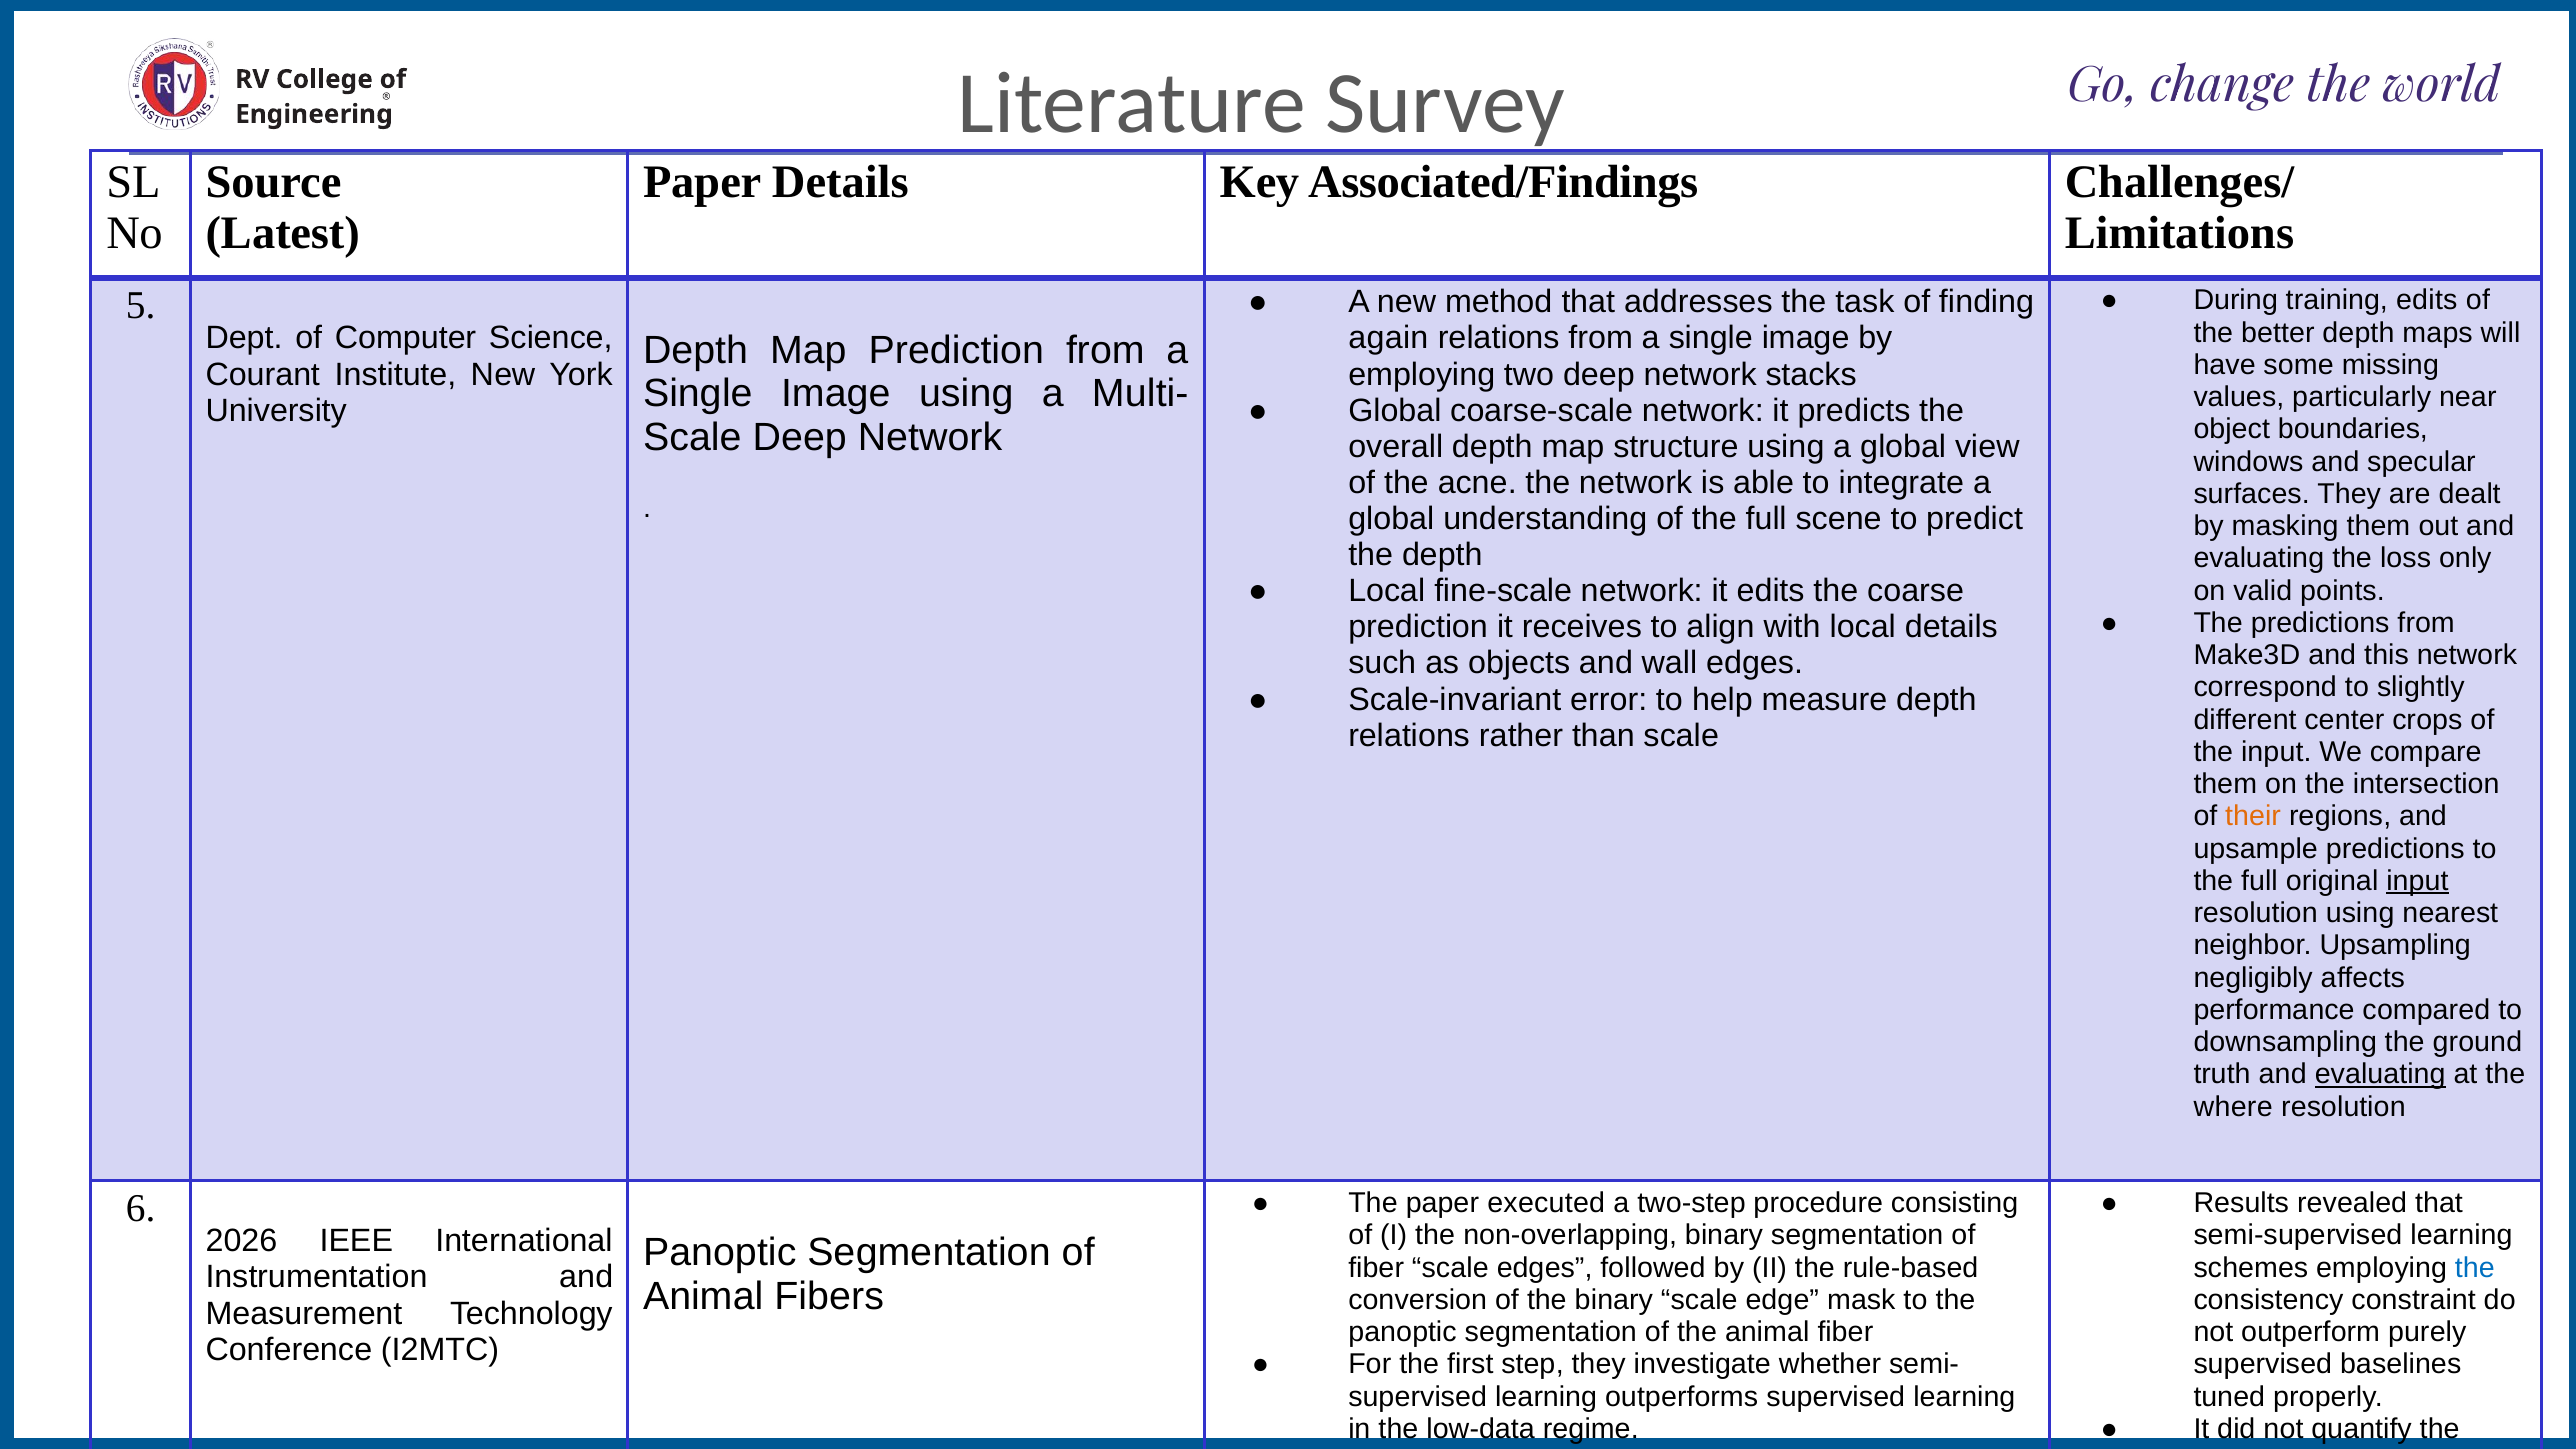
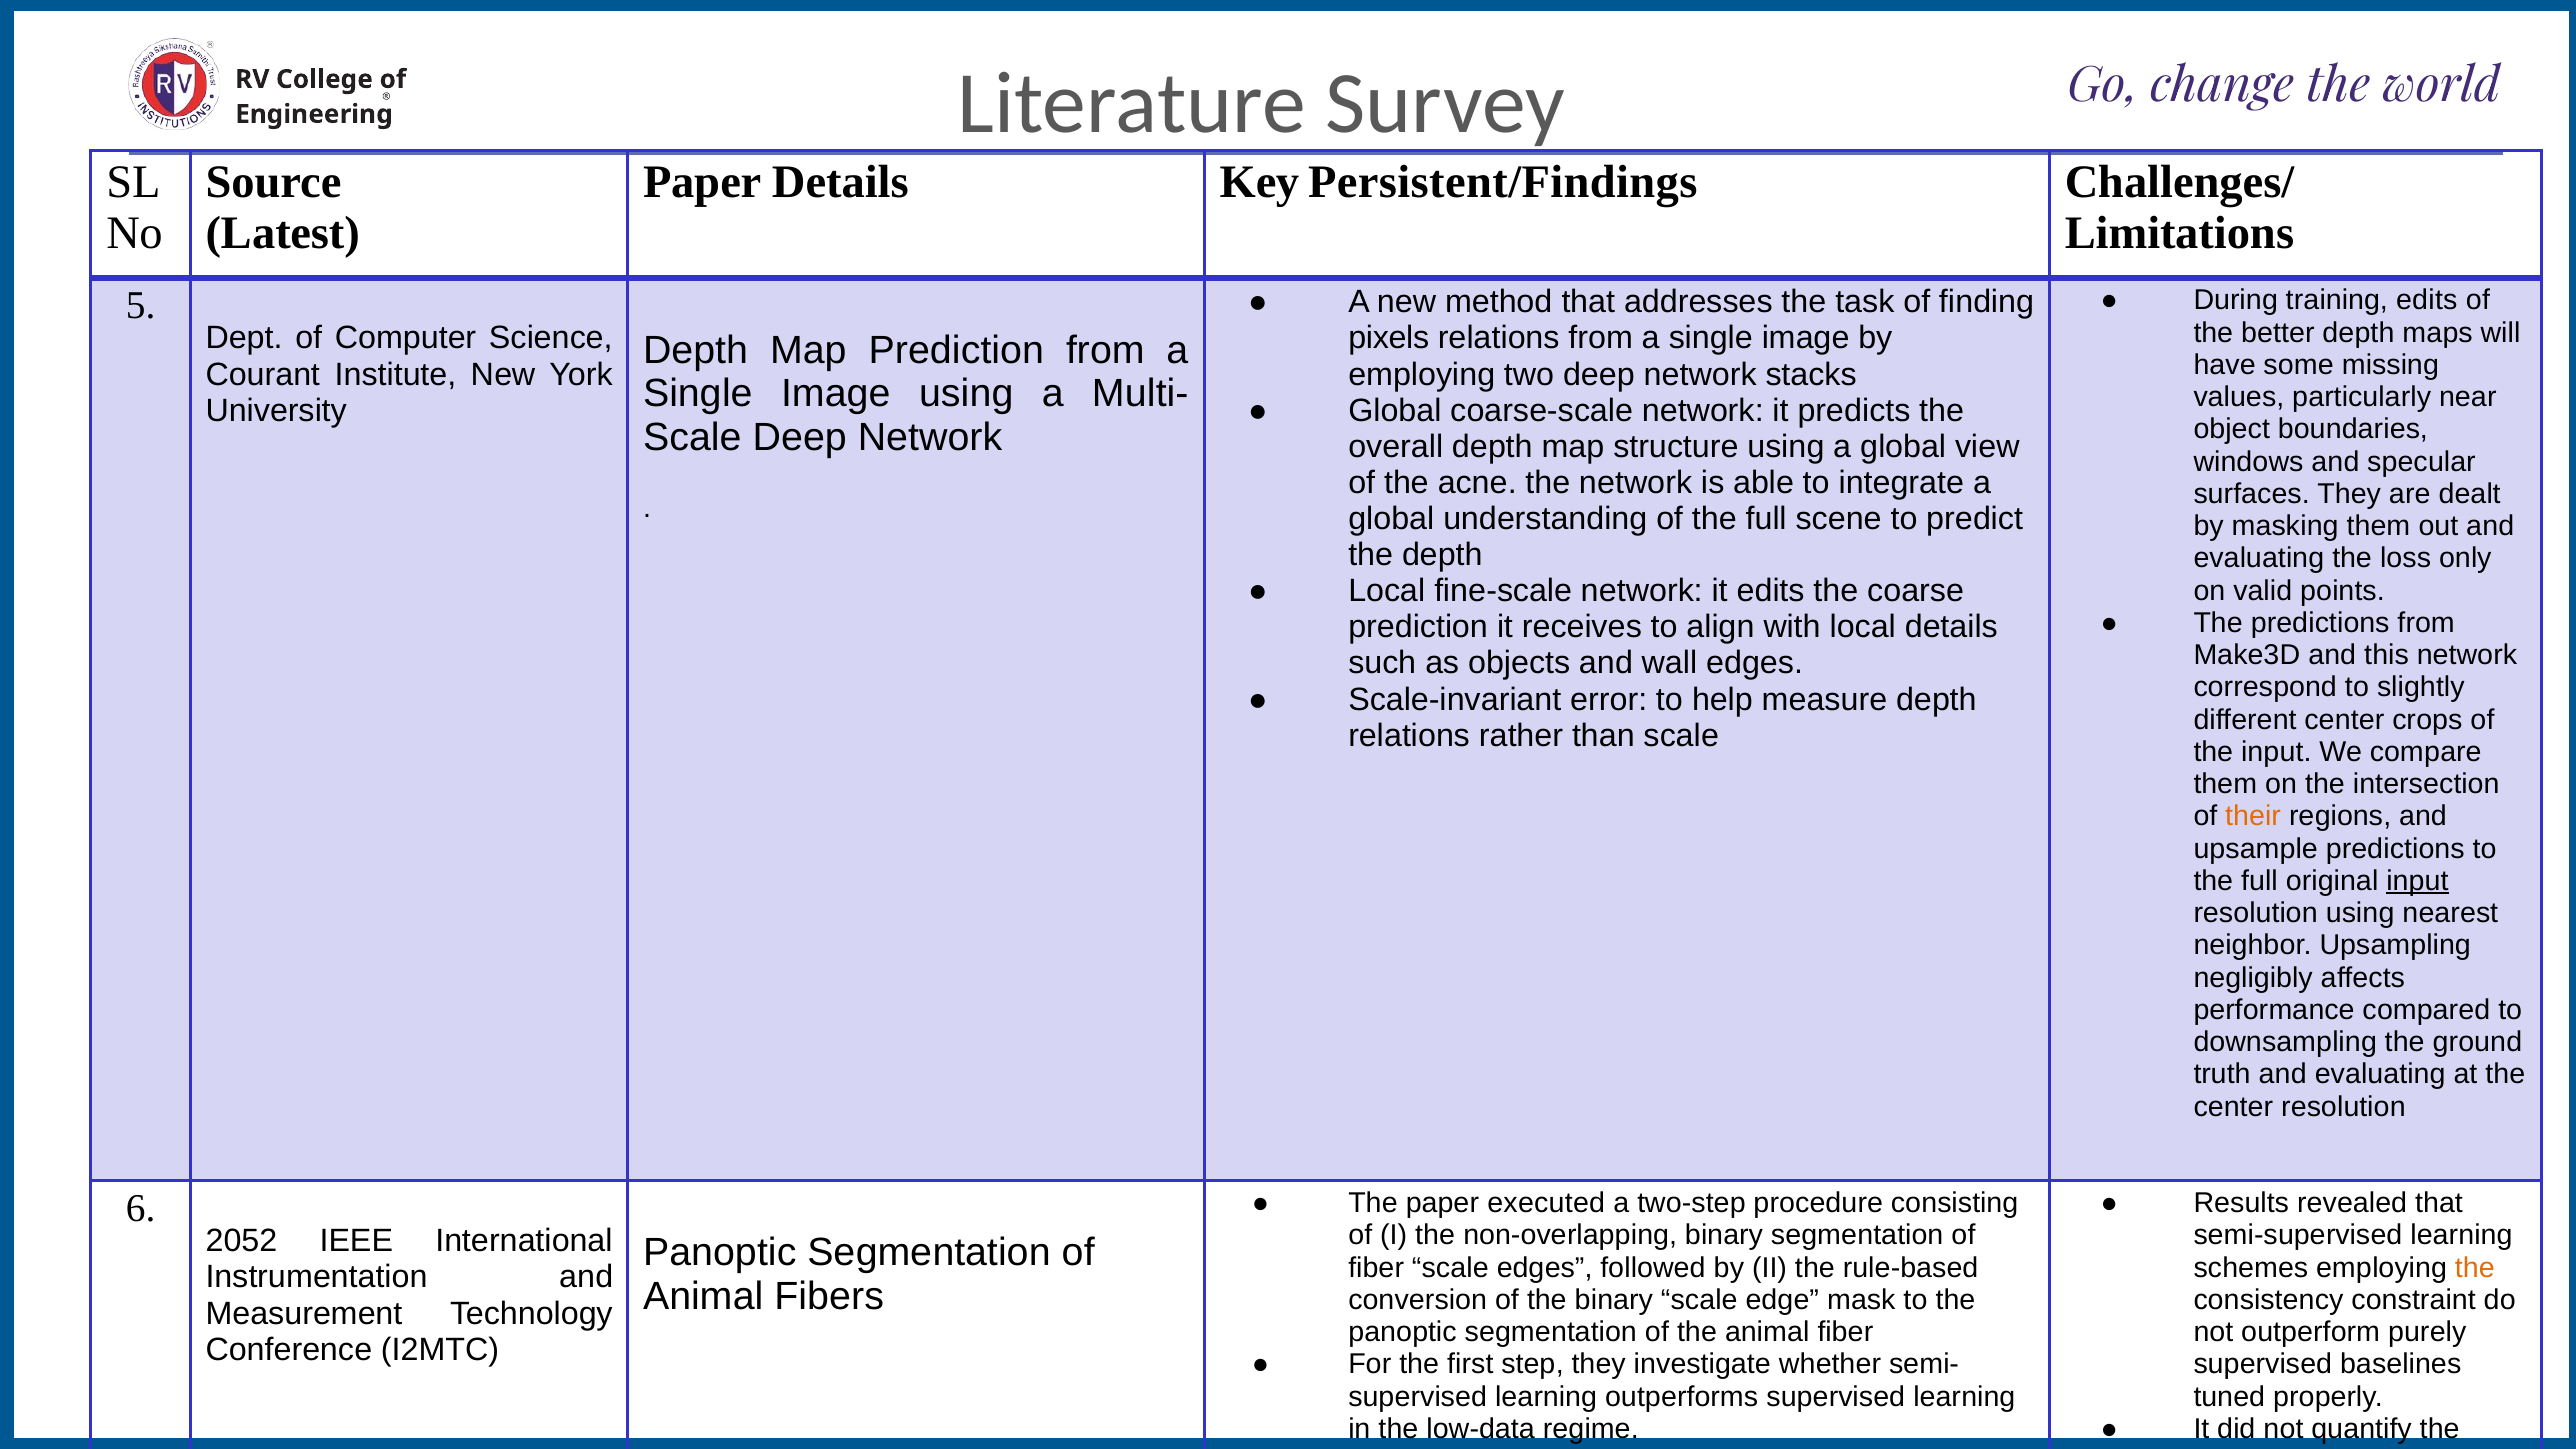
Associated/Findings: Associated/Findings -> Persistent/Findings (1503, 183)
again: again -> pixels (1389, 338)
evaluating underline: present -> none (2380, 1074)
where: where -> center (2233, 1107)
2026: 2026 -> 2052 (241, 1241)
the colour: blue -> orange (2475, 1268)
